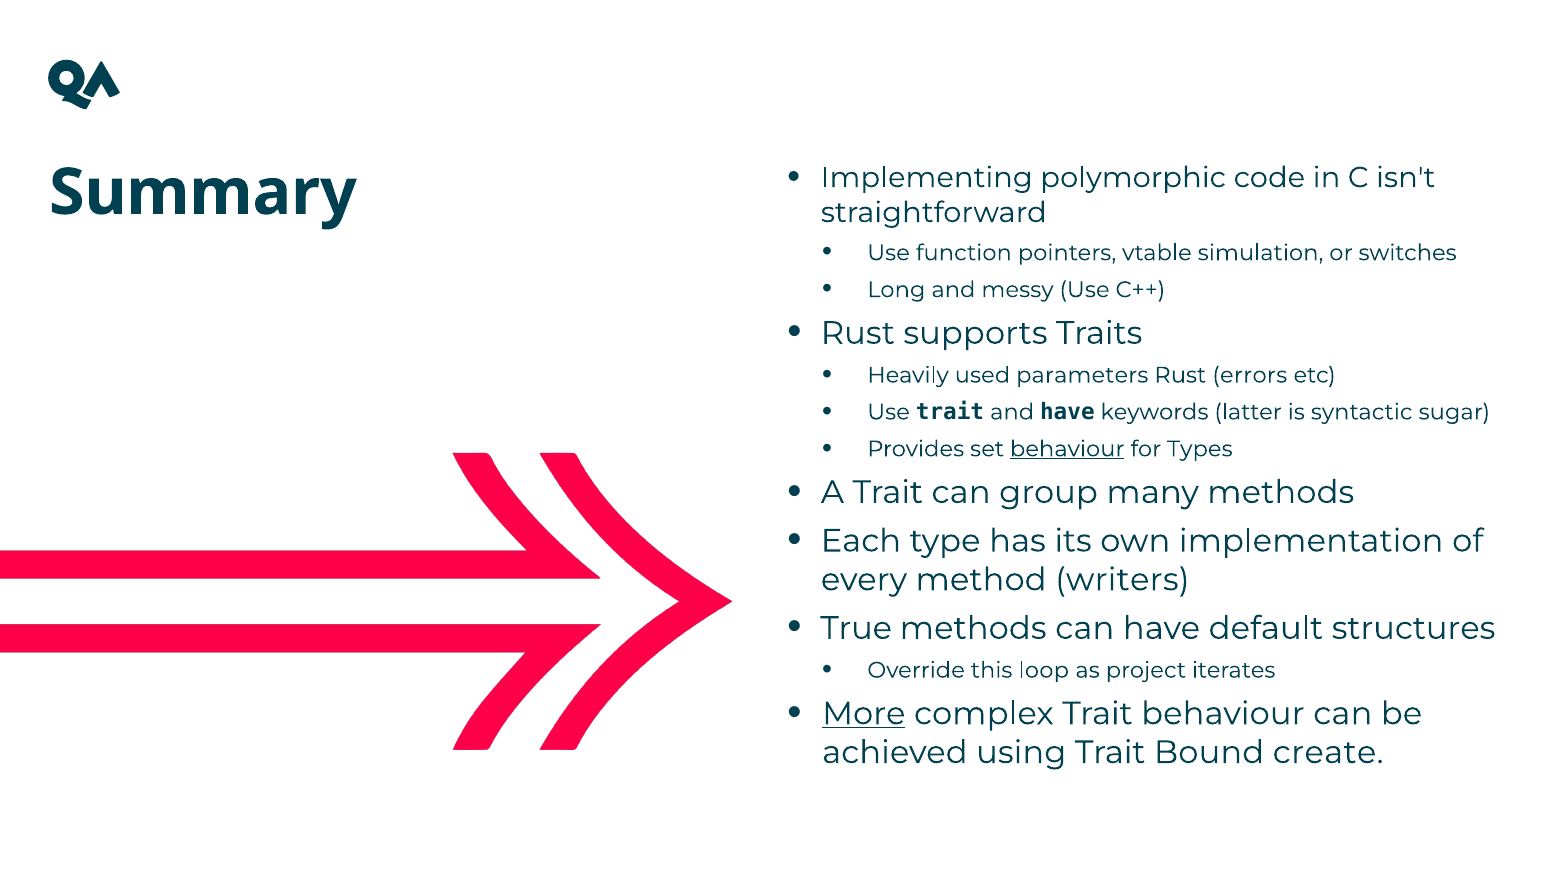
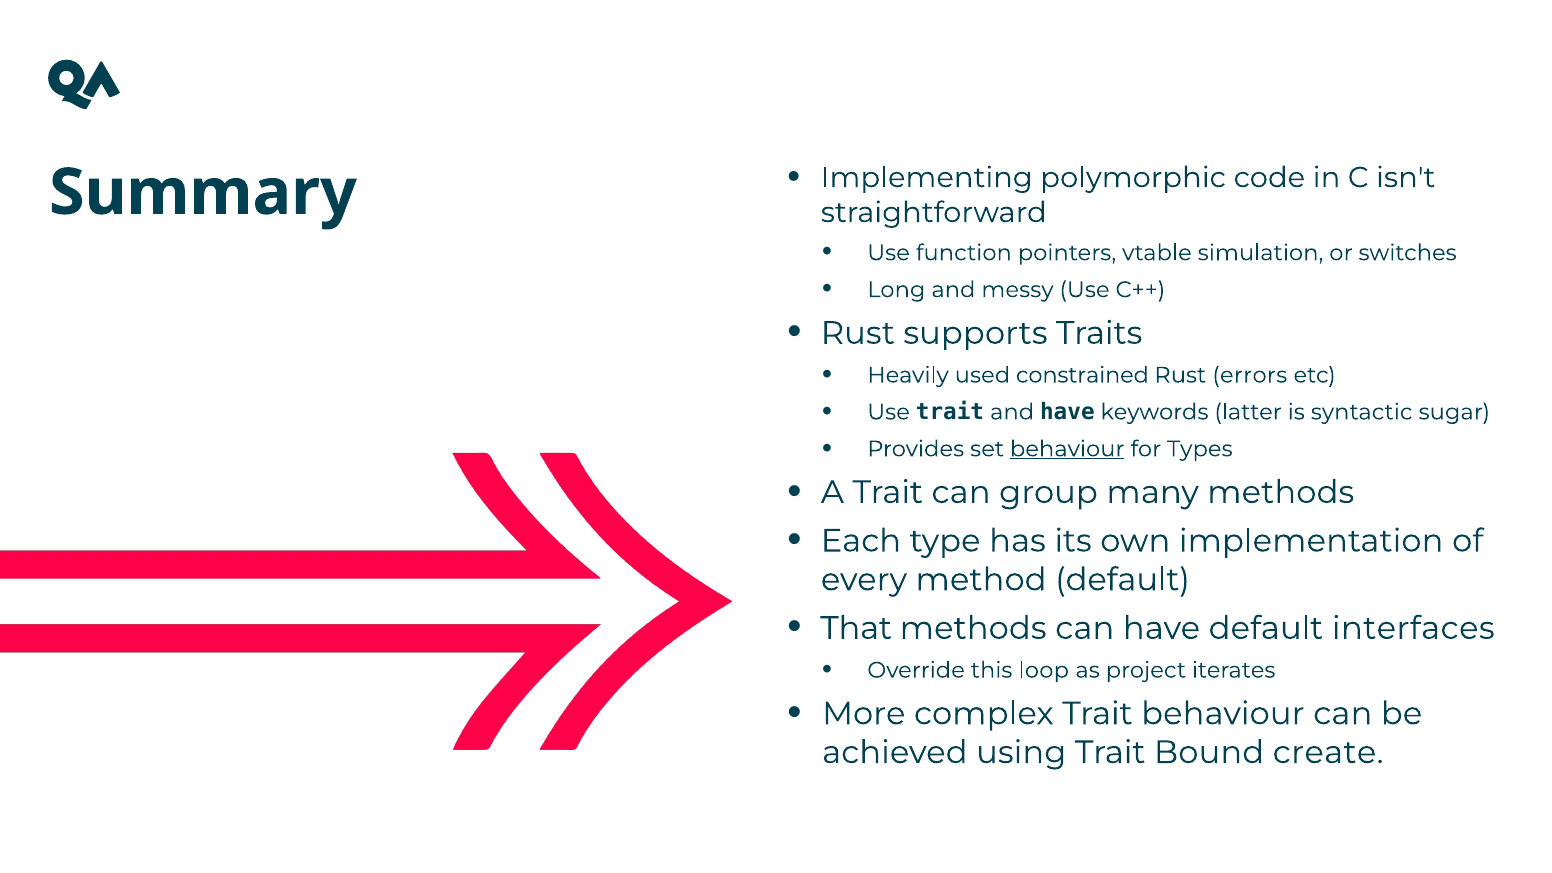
parameters: parameters -> constrained (1082, 375)
method writers: writers -> default (1122, 580)
True: True -> That (856, 628)
structures: structures -> interfaces (1413, 628)
More underline: present -> none (864, 714)
